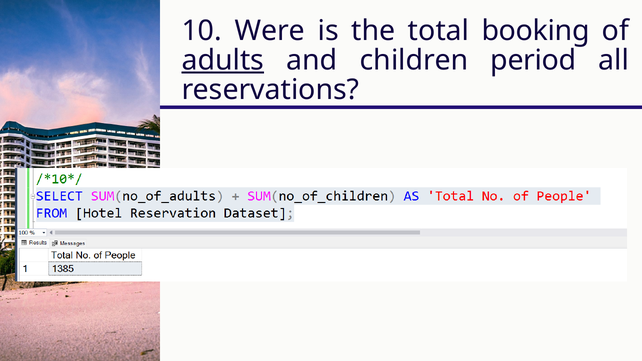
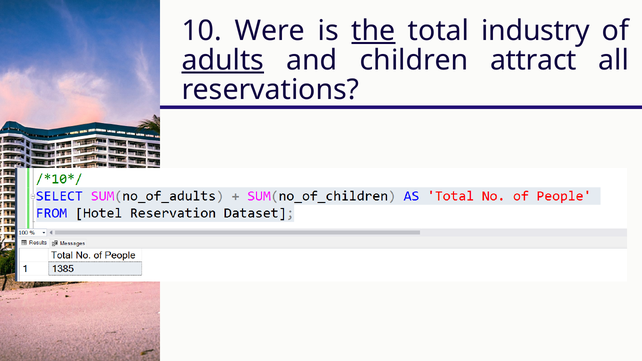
the underline: none -> present (373, 31)
booking: booking -> industry (536, 31)
period: period -> attract (533, 60)
